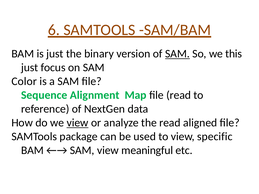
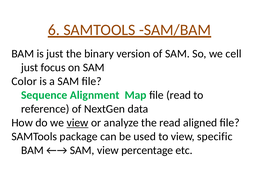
SAM underline: present -> none (177, 54)
this: this -> cell (234, 54)
meaningful: meaningful -> percentage (147, 151)
